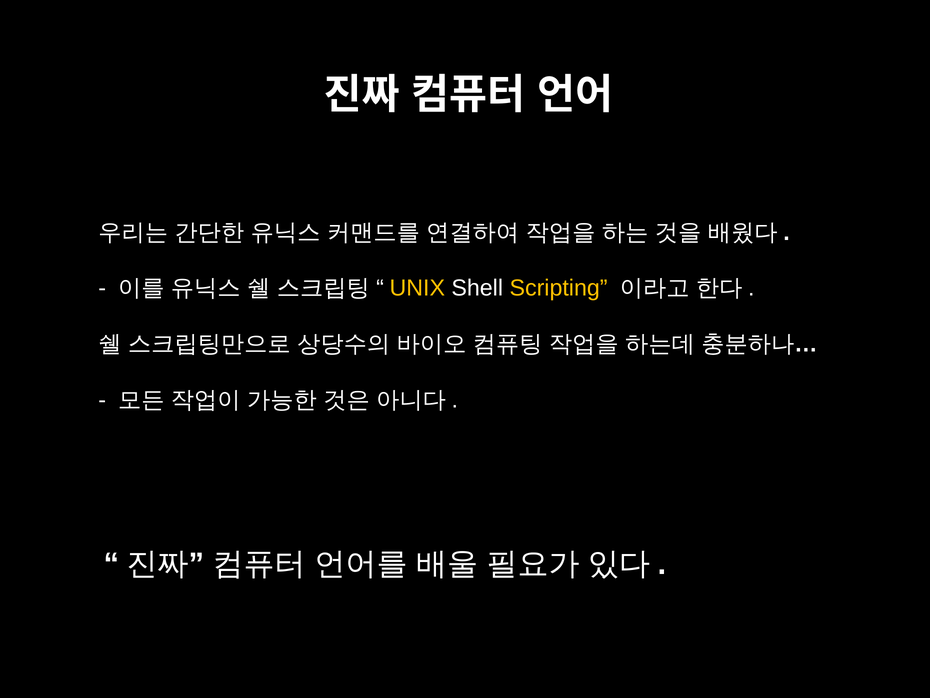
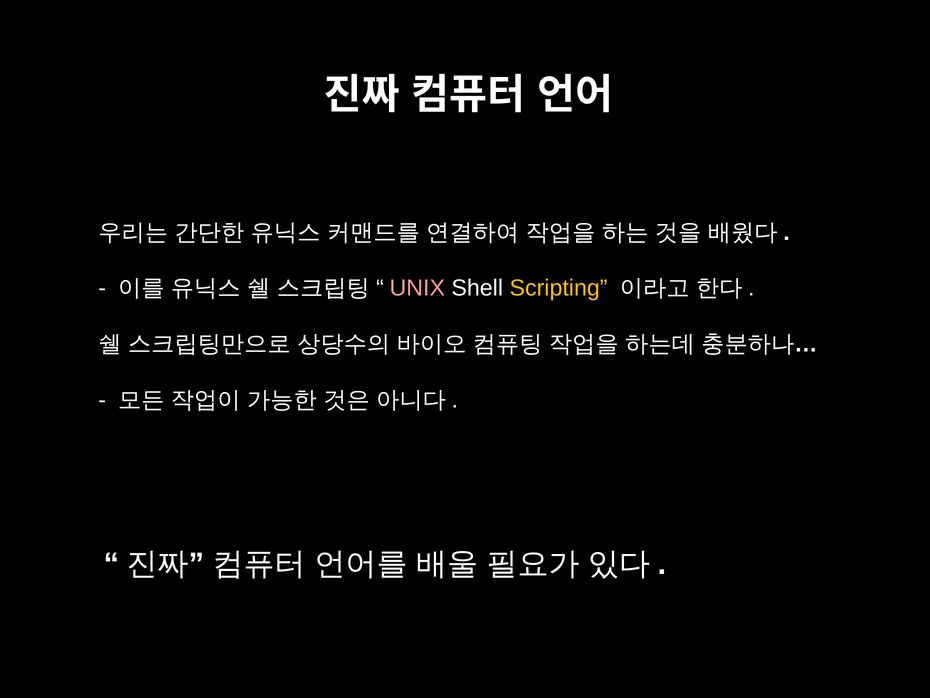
UNIX colour: yellow -> pink (417, 288)
